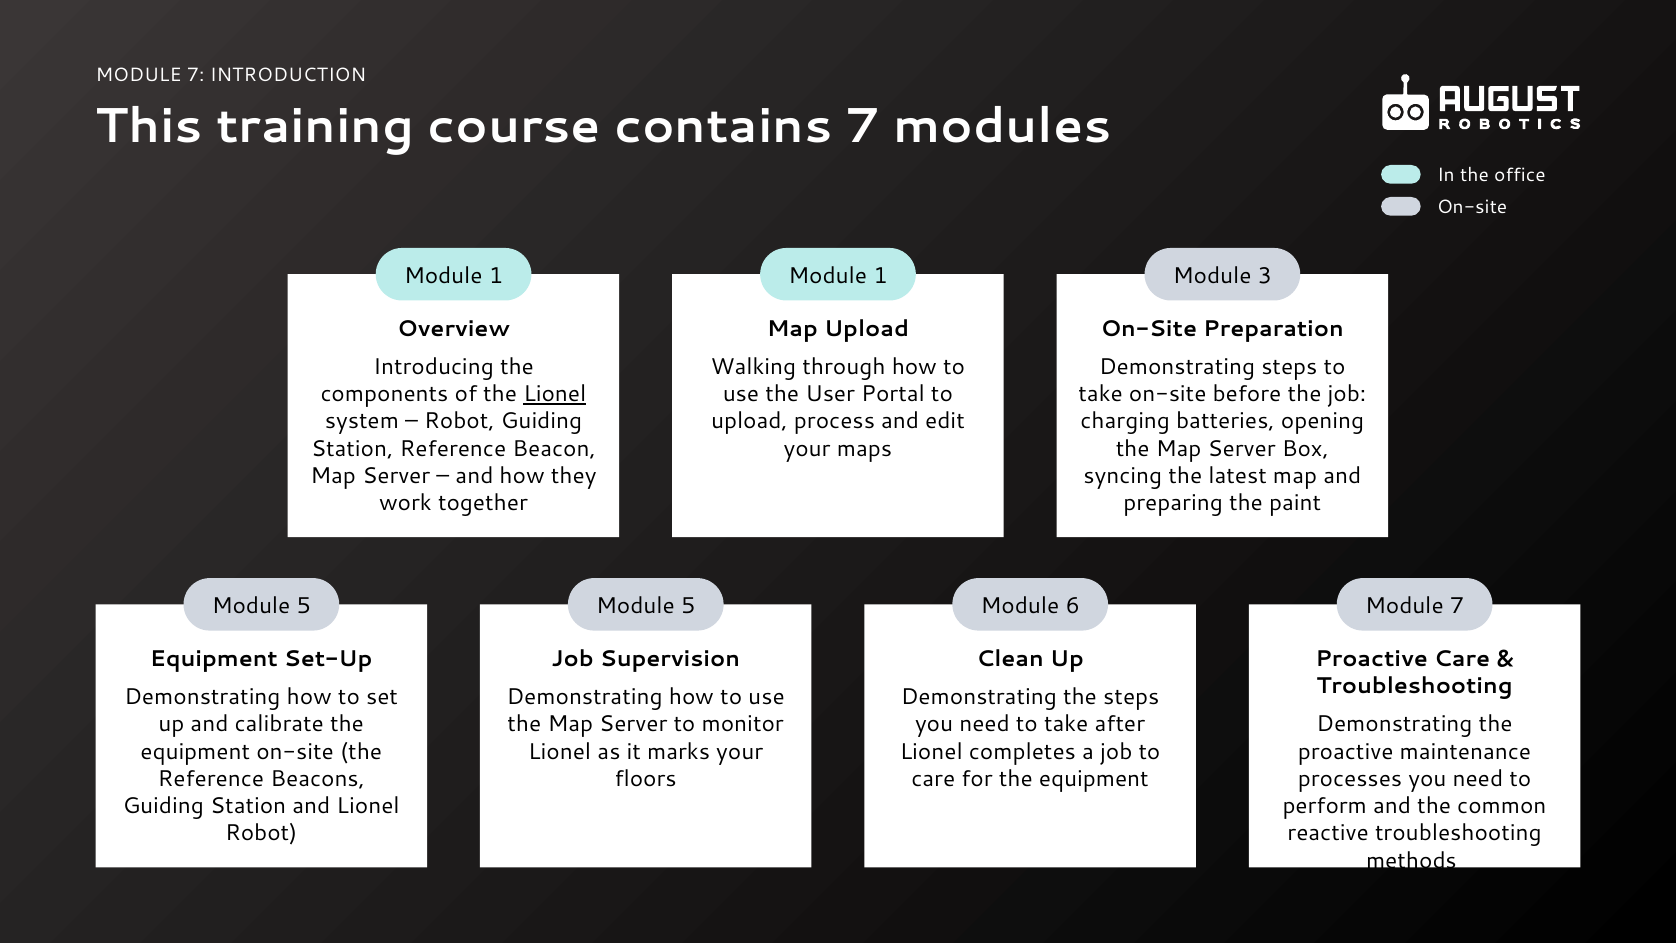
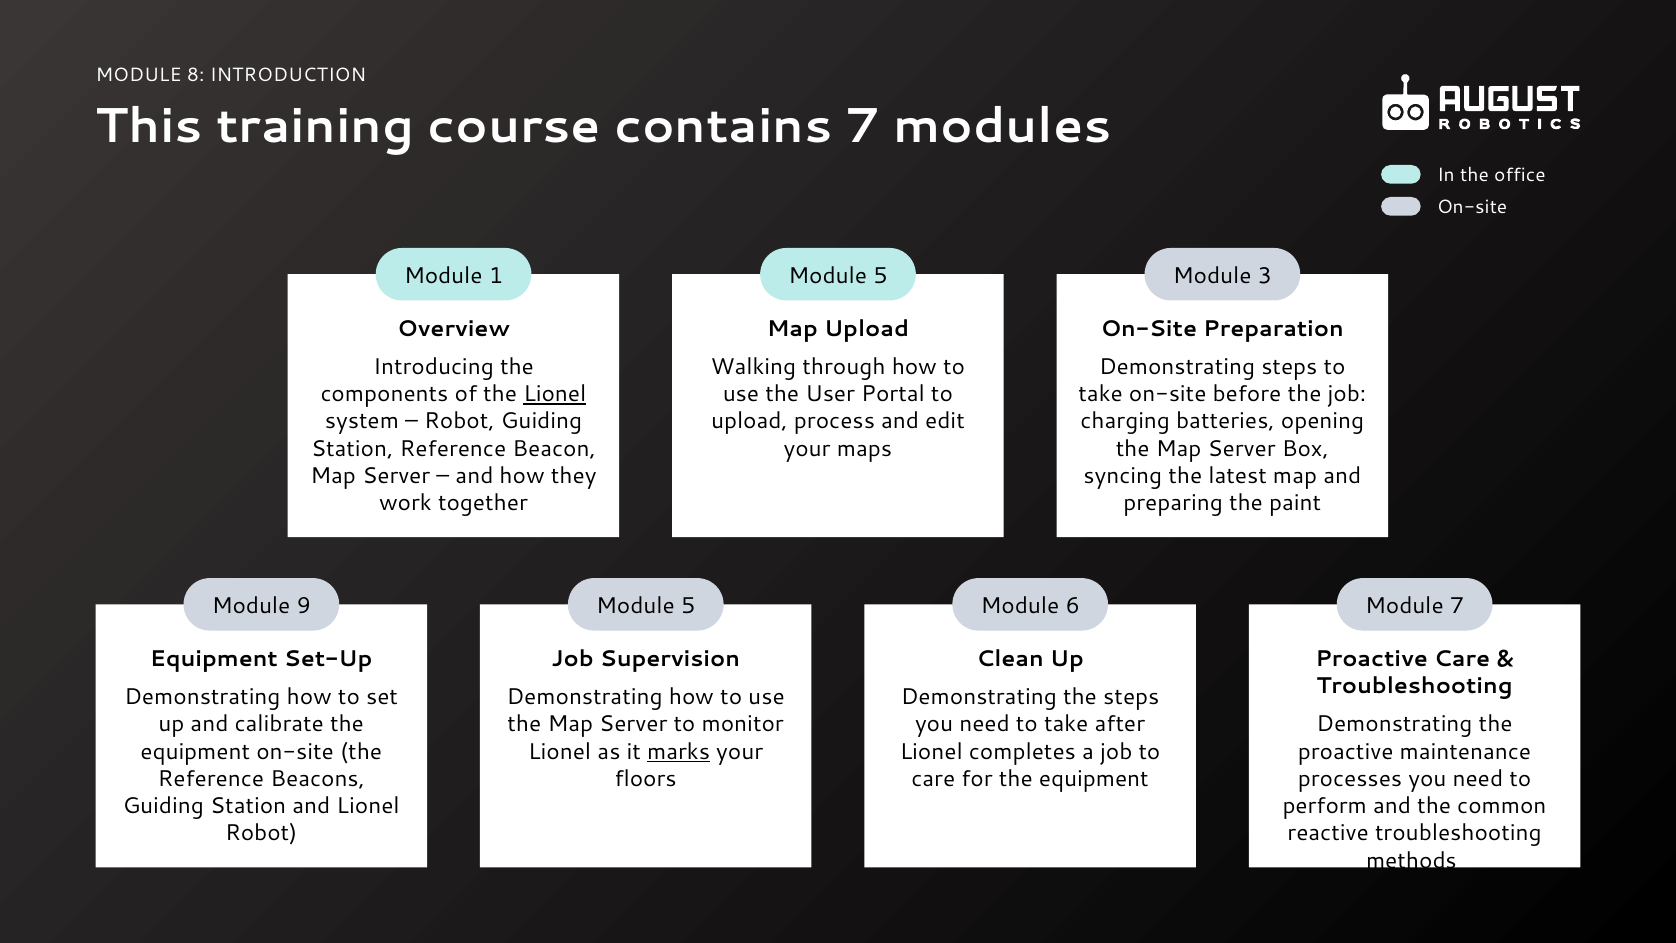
7: 7 -> 8 (196, 75)
1: 1 -> 5 (881, 276)
5: 5 -> 9 (304, 606)
marks underline: none -> present (679, 751)
